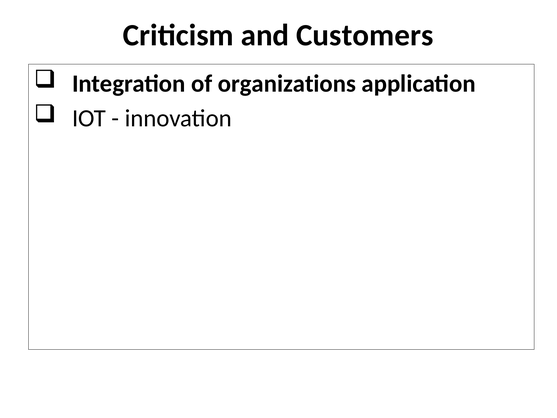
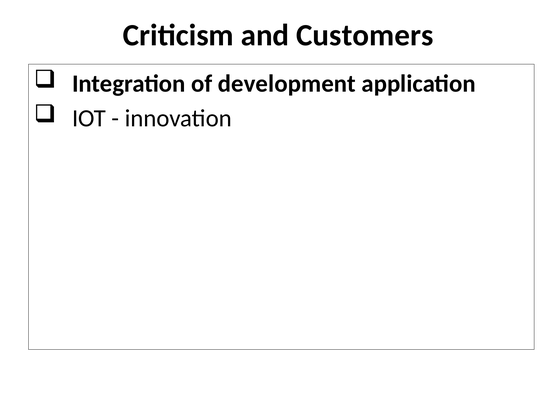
organizations: organizations -> development (287, 83)
